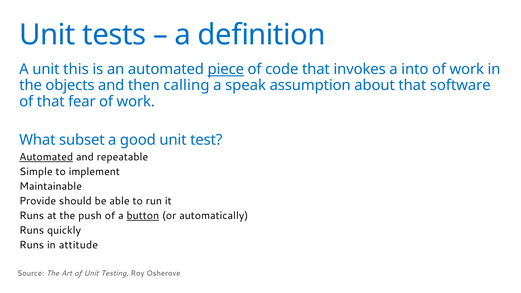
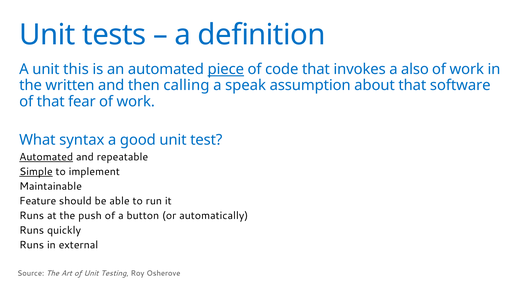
into: into -> also (415, 69)
objects: objects -> written (70, 85)
subset: subset -> syntax (82, 140)
Simple underline: none -> present (36, 172)
Provide: Provide -> Feature (38, 201)
button underline: present -> none (143, 216)
attitude: attitude -> external (78, 245)
